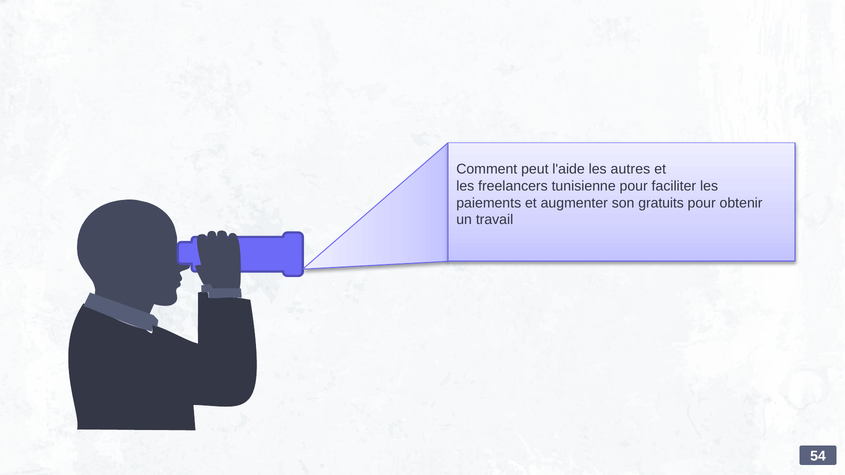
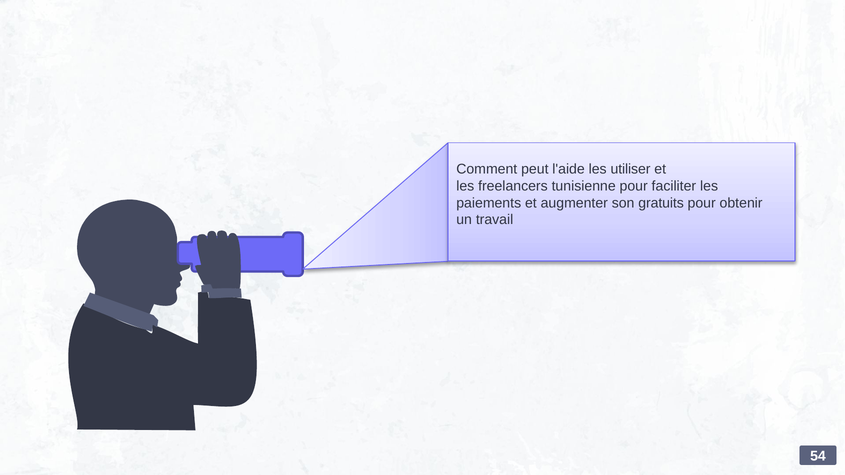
autres: autres -> utiliser (631, 169)
